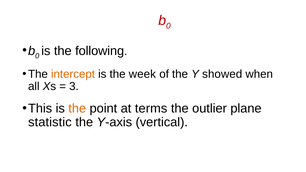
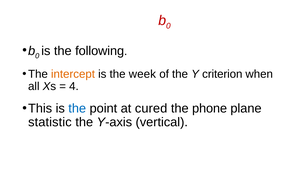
showed: showed -> criterion (222, 74)
3: 3 -> 4 (74, 86)
the colour: orange -> blue (77, 108)
terms: terms -> cured (151, 108)
outlier: outlier -> phone (210, 108)
